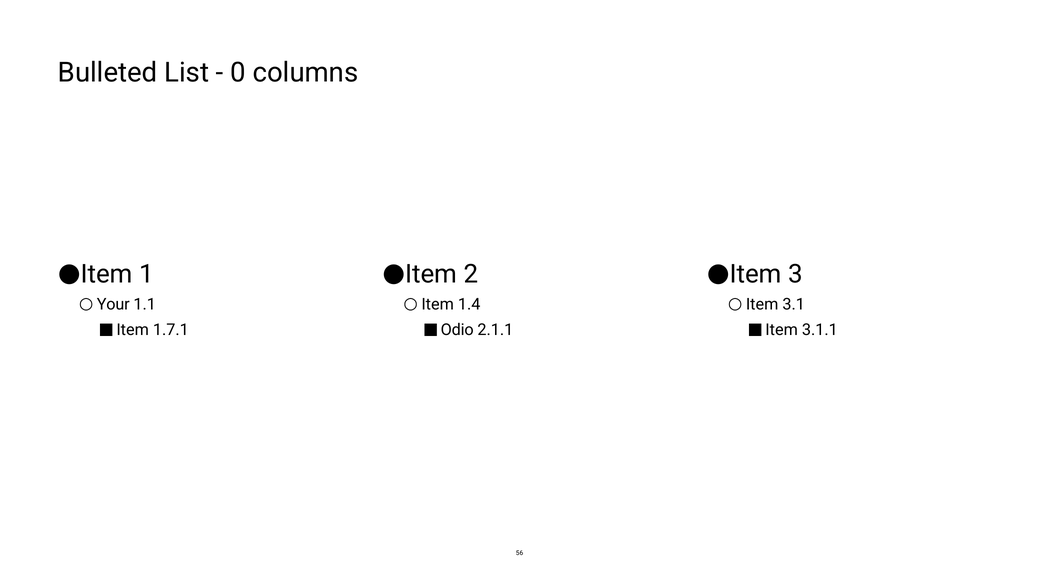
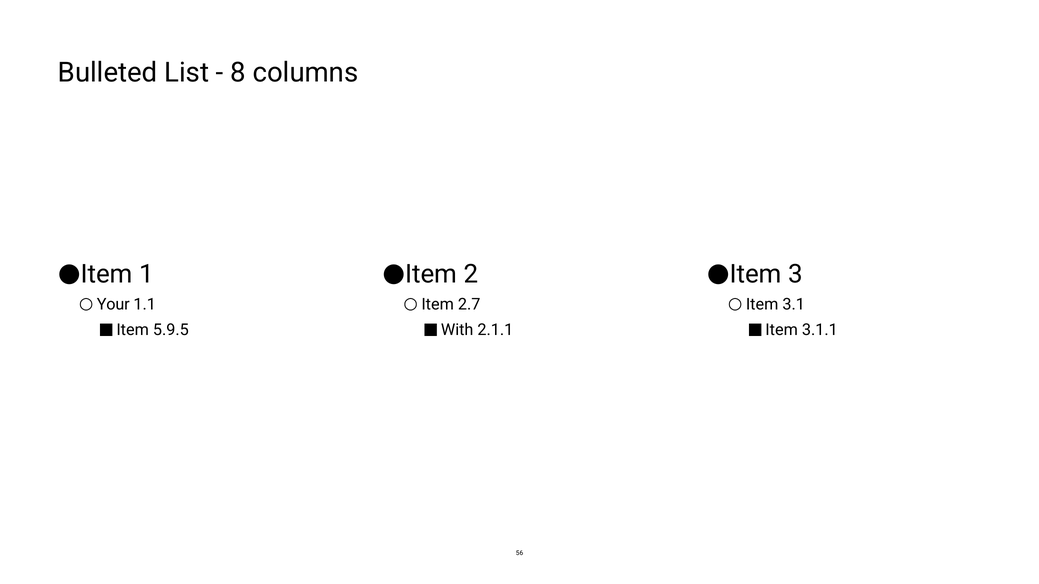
0: 0 -> 8 (238, 73)
1.4: 1.4 -> 2.7 (469, 305)
1.7.1: 1.7.1 -> 5.9.5 (171, 330)
Odio: Odio -> With (457, 330)
